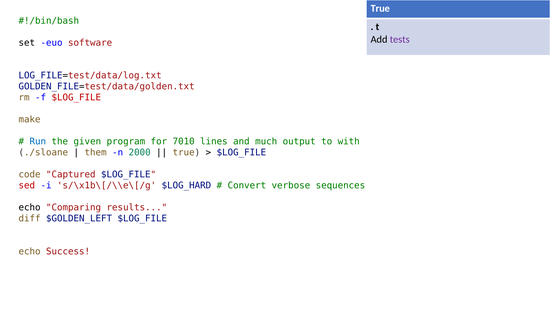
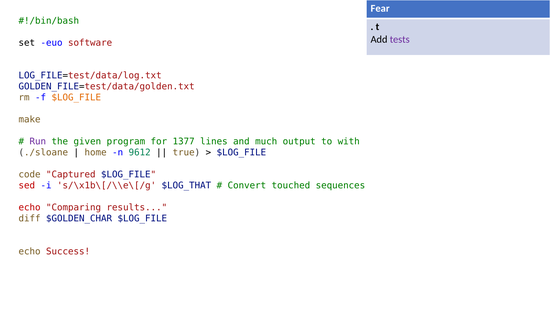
True: True -> Fear (380, 8)
$LOG_FILE colour: red -> orange (76, 98)
Run colour: blue -> purple (38, 142)
7010: 7010 -> 1377 (184, 142)
them: them -> home (96, 153)
2000: 2000 -> 9612 (140, 153)
$LOG_HARD: $LOG_HARD -> $LOG_THAT (186, 186)
verbose: verbose -> touched (291, 186)
echo colour: black -> red (30, 208)
$GOLDEN_LEFT: $GOLDEN_LEFT -> $GOLDEN_CHAR (79, 219)
